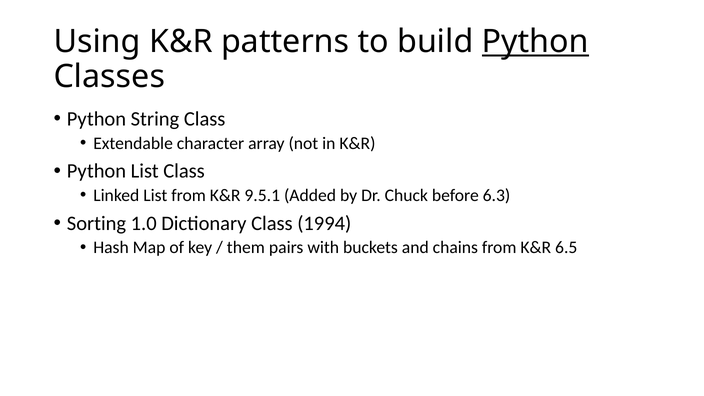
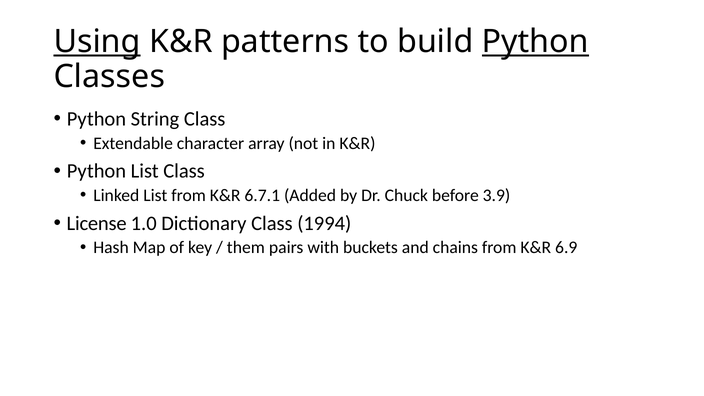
Using underline: none -> present (97, 42)
9.5.1: 9.5.1 -> 6.7.1 (262, 195)
6.3: 6.3 -> 3.9 (496, 195)
Sorting: Sorting -> License (97, 223)
6.5: 6.5 -> 6.9 (566, 248)
